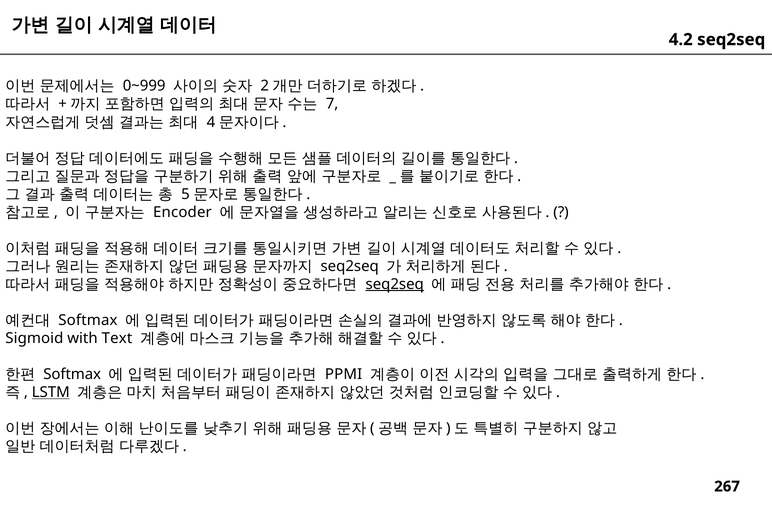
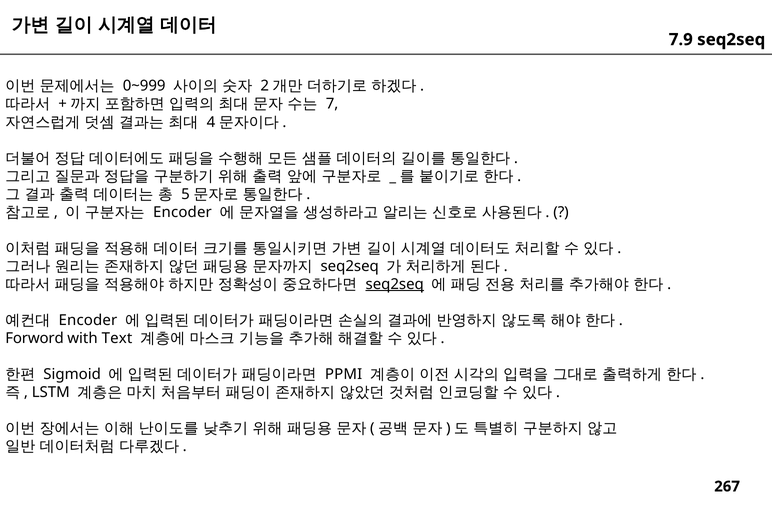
4.2: 4.2 -> 7.9 (681, 40)
Softmax: Softmax -> Encoder (88, 320)
Sigmoid: Sigmoid -> Forword (34, 338)
Softmax: Softmax -> Sigmoid (72, 374)
LSTM underline: present -> none (51, 392)
